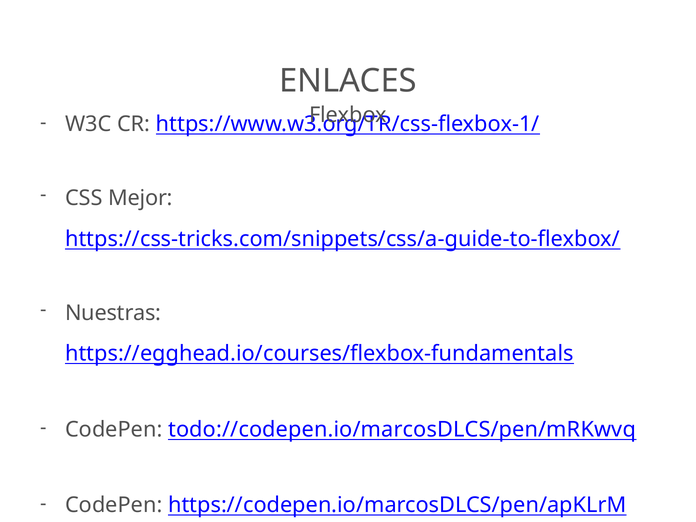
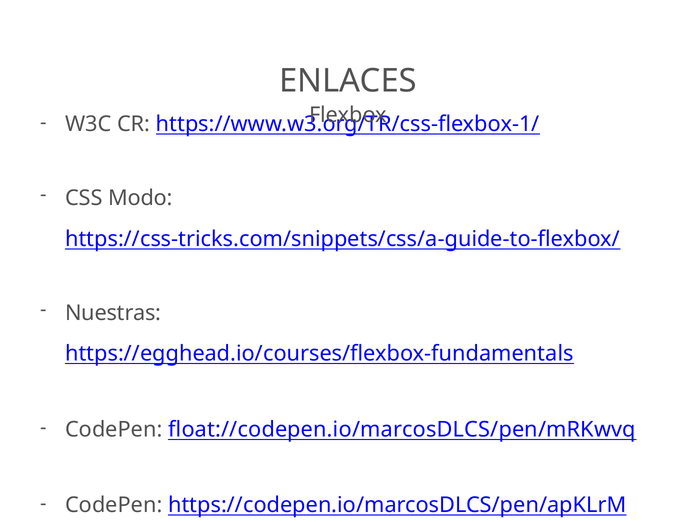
Mejor: Mejor -> Modo (140, 198)
todo://codepen.io/marcosDLCS/pen/mRKwvq: todo://codepen.io/marcosDLCS/pen/mRKwvq -> float://codepen.io/marcosDLCS/pen/mRKwvq (402, 429)
